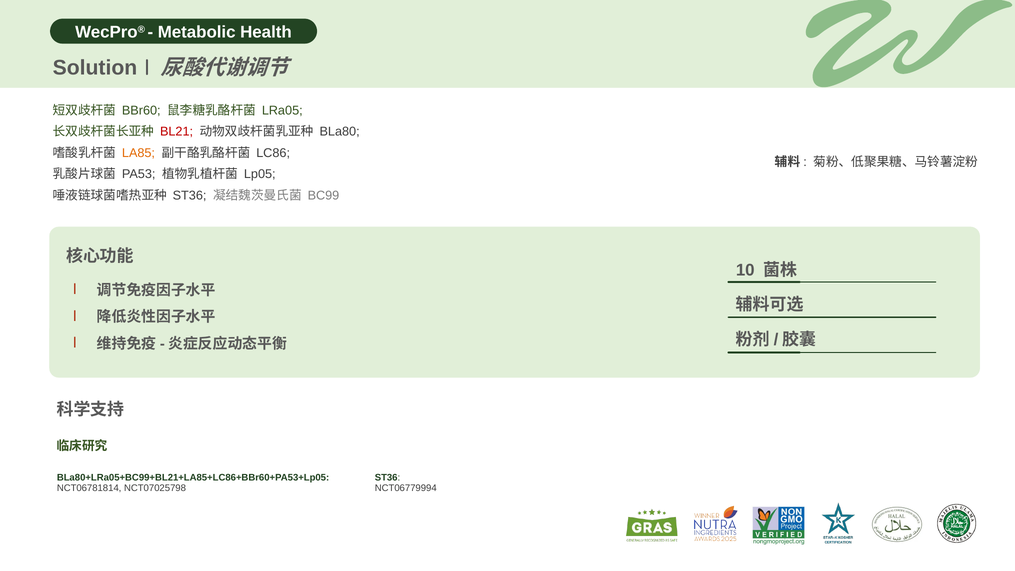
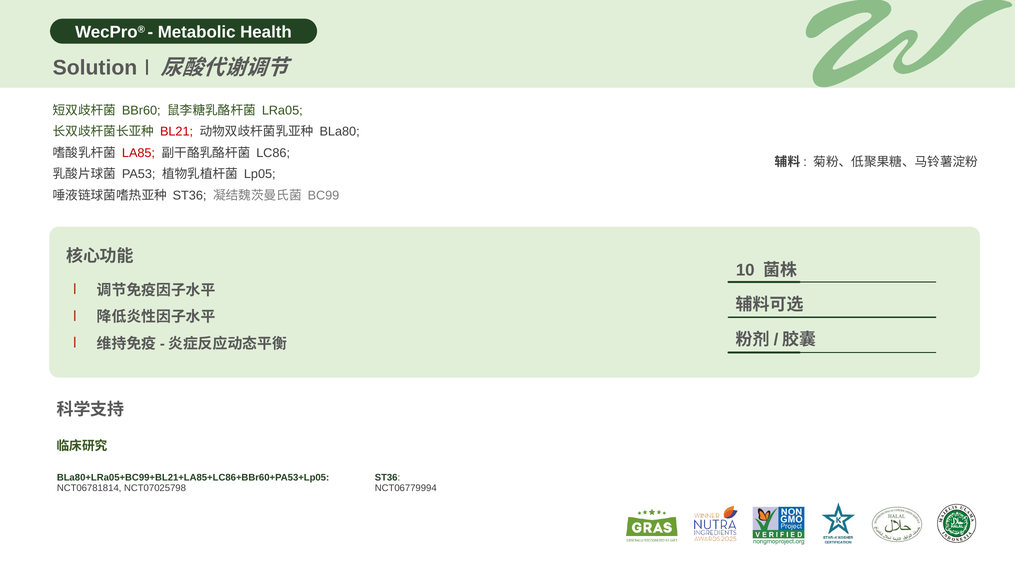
LA85 colour: orange -> red (138, 153)
